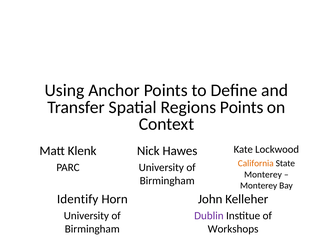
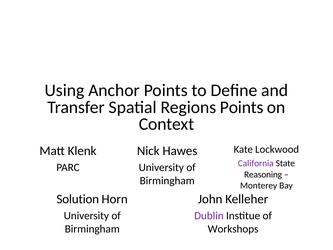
California colour: orange -> purple (256, 163)
Monterey: Monterey -> Reasoning (263, 174)
Identify: Identify -> Solution (78, 199)
